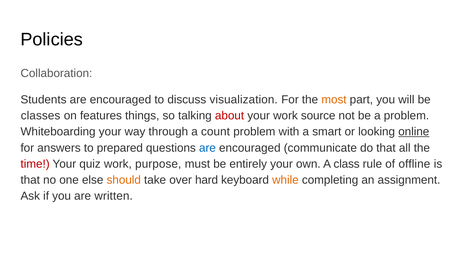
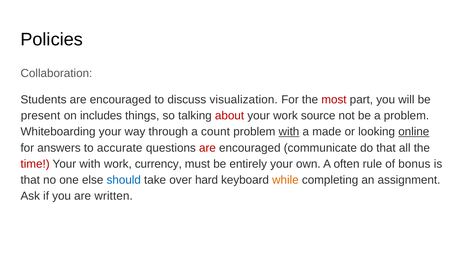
most colour: orange -> red (334, 100)
classes: classes -> present (41, 116)
features: features -> includes (101, 116)
with underline: none -> present (289, 132)
smart: smart -> made (327, 132)
prepared: prepared -> accurate (120, 148)
are colour: blue -> red (207, 148)
Your quiz: quiz -> with (90, 164)
purpose: purpose -> currency (158, 164)
class: class -> often (347, 164)
offline: offline -> bonus (414, 164)
should colour: orange -> blue (124, 180)
